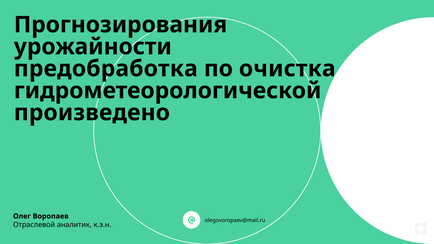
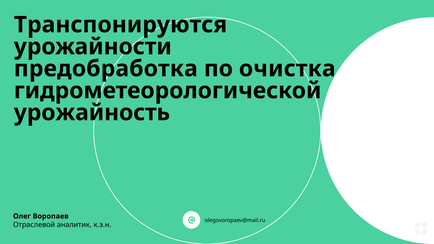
Прогнозирования: Прогнозирования -> Транспонируются (120, 25)
произведено: произведено -> урожайность (92, 113)
